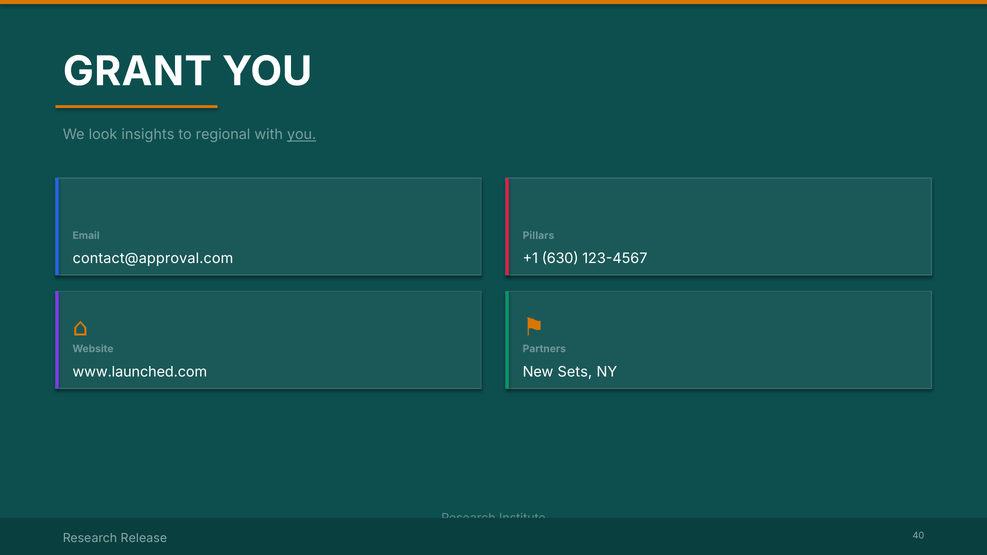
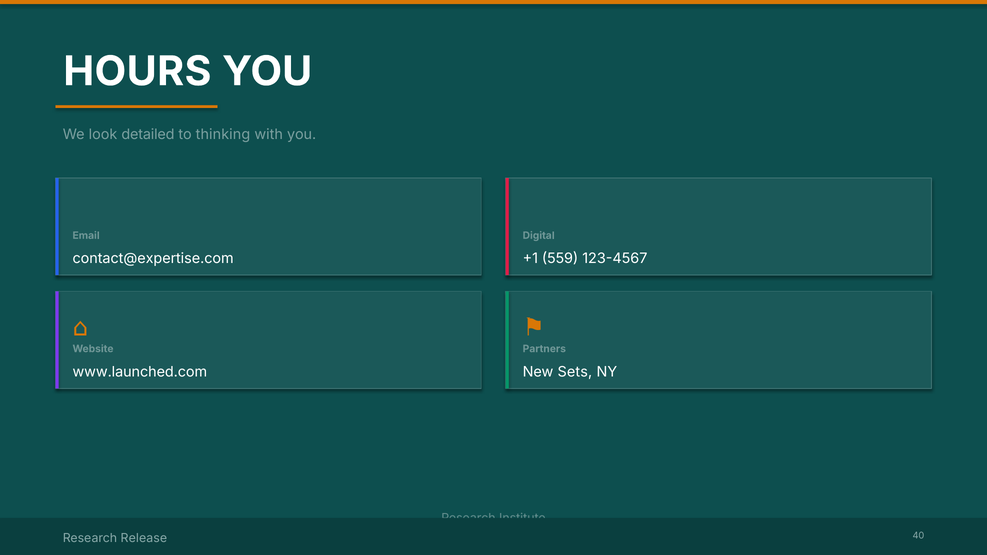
GRANT: GRANT -> HOURS (137, 72)
insights: insights -> detailed (148, 135)
regional: regional -> thinking (223, 135)
you underline: present -> none (302, 135)
Pillars: Pillars -> Digital (539, 236)
contact@approval.com: contact@approval.com -> contact@expertise.com (153, 259)
630: 630 -> 559 (560, 259)
